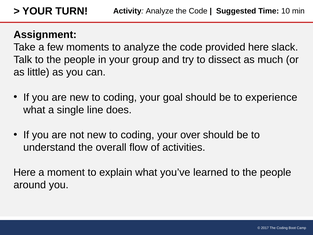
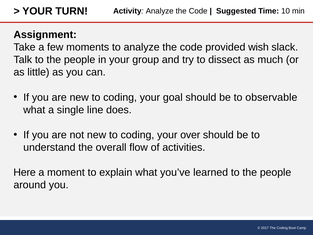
provided here: here -> wish (258, 47)
experience: experience -> observable (271, 97)
